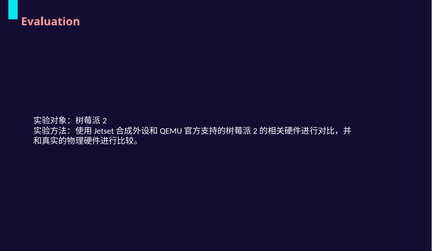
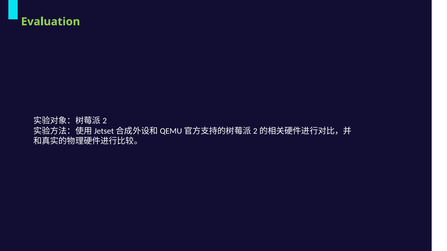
Evaluation colour: pink -> light green (51, 22)
